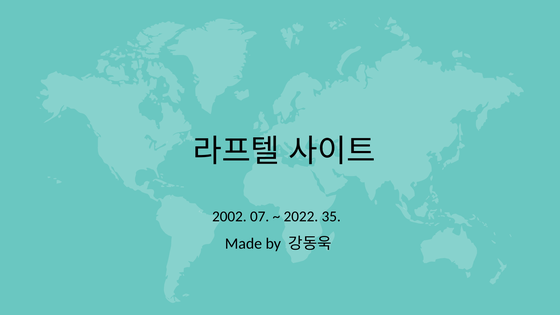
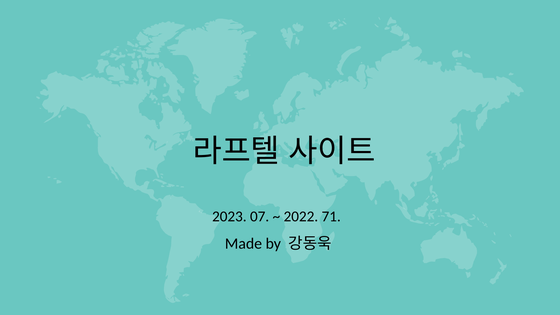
2002: 2002 -> 2023 (229, 217)
35: 35 -> 71 (331, 217)
